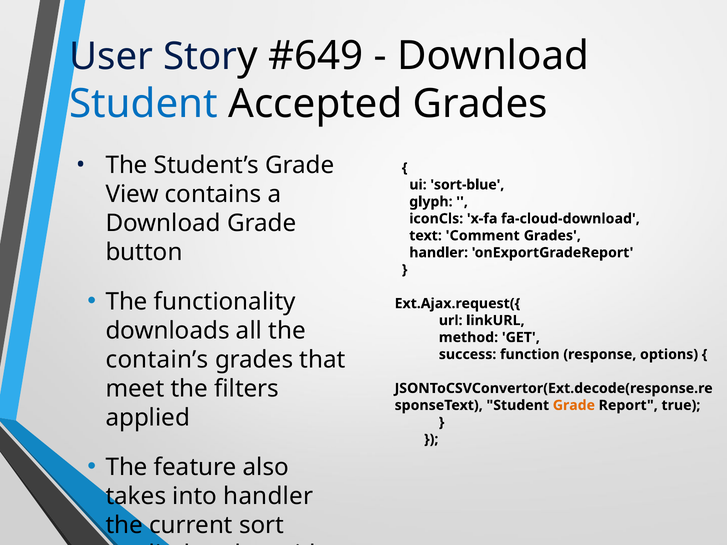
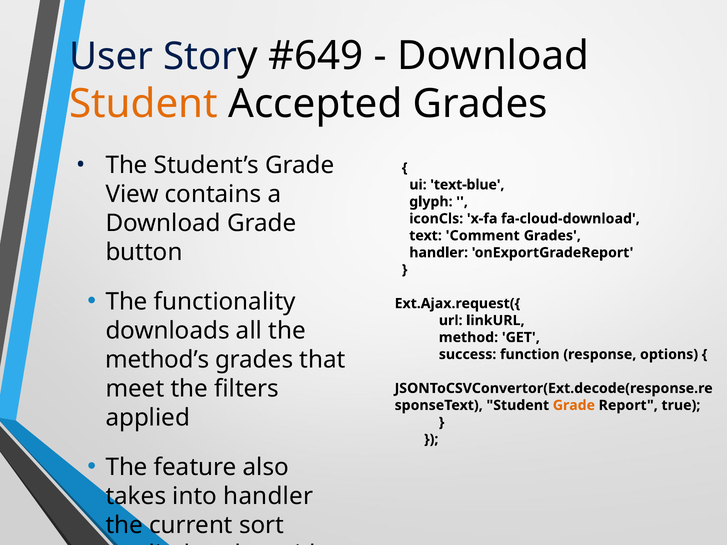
Student colour: blue -> orange (144, 104)
sort-blue: sort-blue -> text-blue (467, 185)
contain’s: contain’s -> method’s (157, 360)
